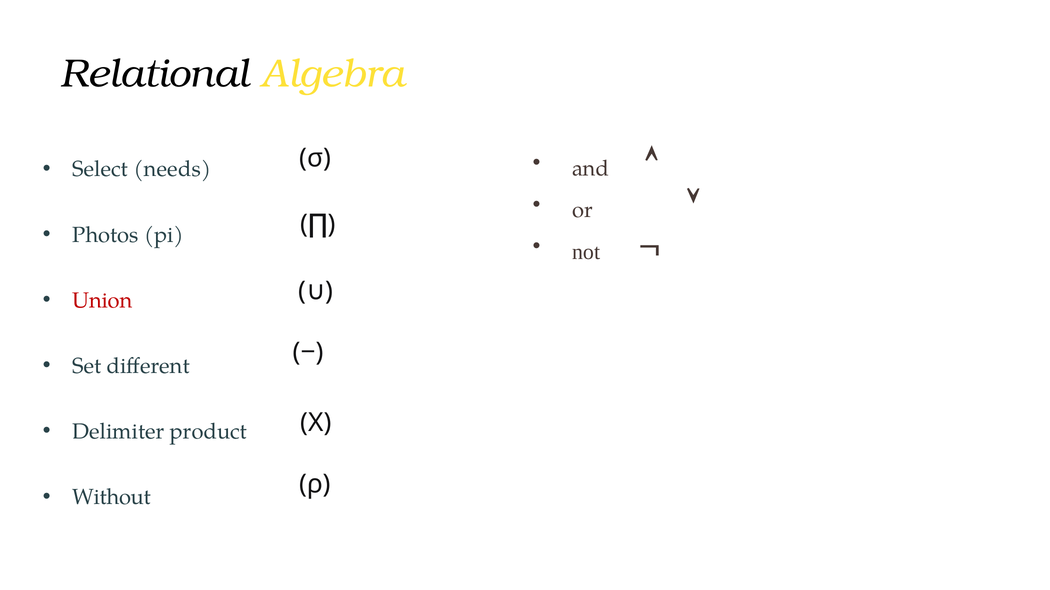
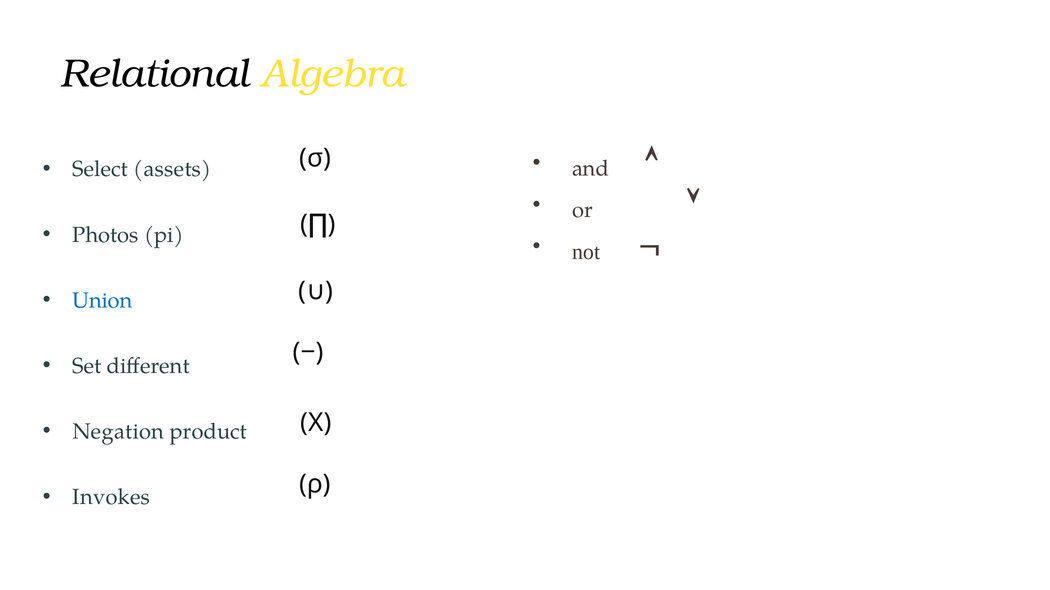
needs: needs -> assets (172, 169)
Union colour: red -> blue (102, 301)
Delimiter: Delimiter -> Negation (118, 432)
Without: Without -> Invokes (111, 498)
